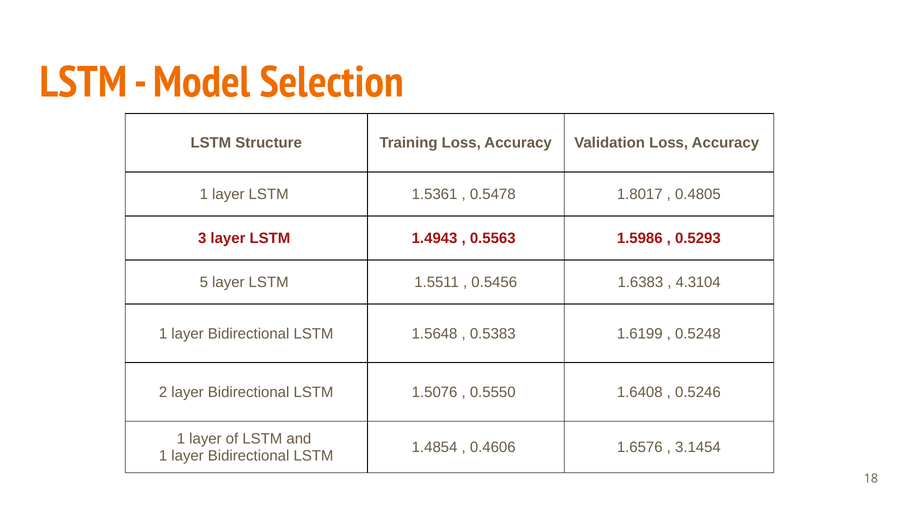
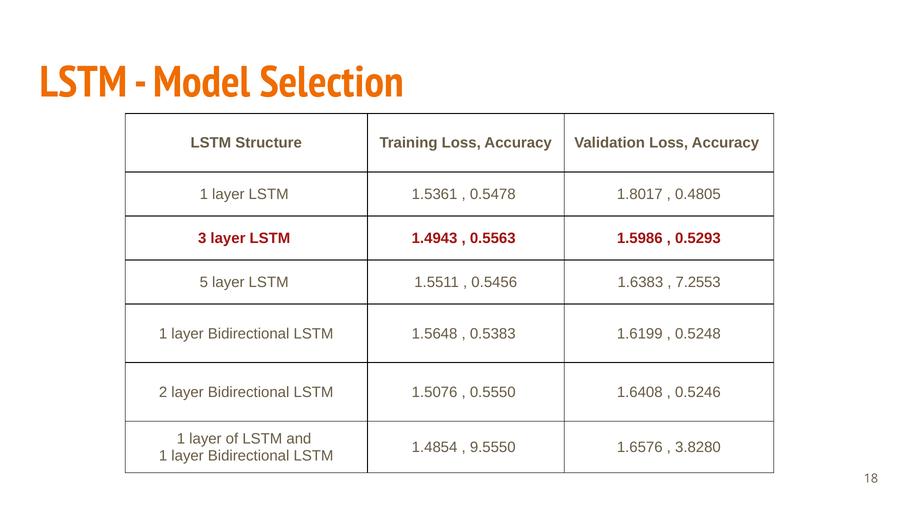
4.3104: 4.3104 -> 7.2553 (698, 282)
0.4606: 0.4606 -> 9.5550 (493, 447)
3.1454: 3.1454 -> 3.8280 (698, 447)
